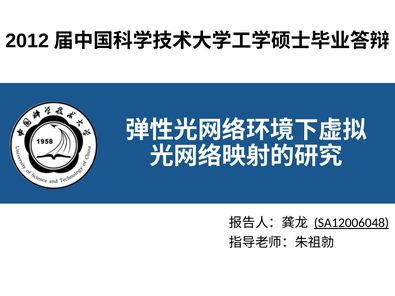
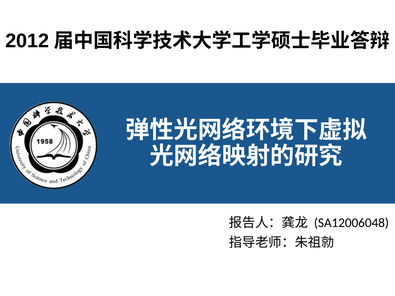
SA12006048 underline: present -> none (351, 223)
